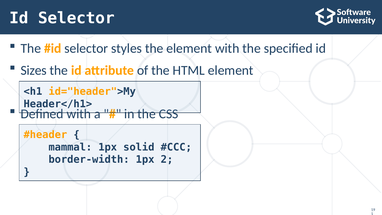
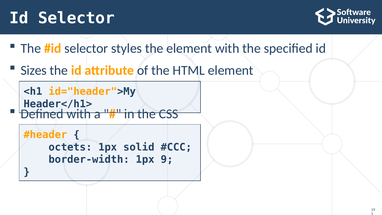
mammal: mammal -> octets (70, 147)
2: 2 -> 9 (167, 159)
